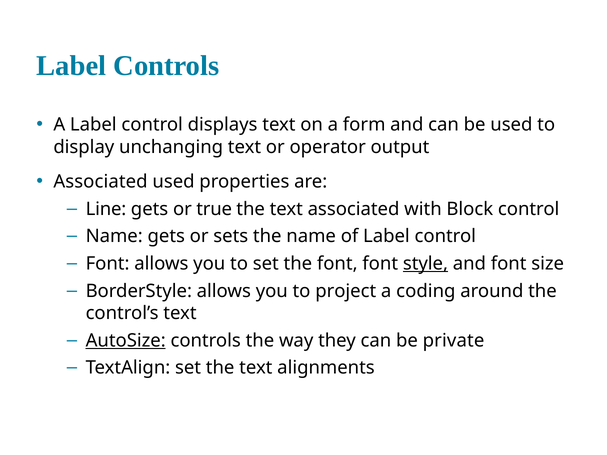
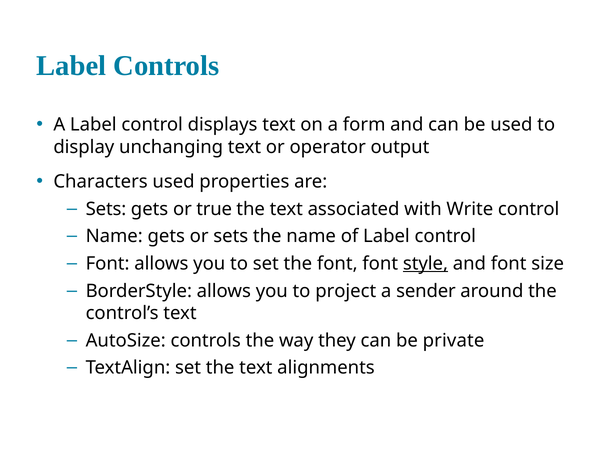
Associated: Associated -> Characters (101, 182)
Line: Line -> Sets (106, 209)
Block: Block -> Write (470, 209)
coding: coding -> sender (426, 291)
AutoSize underline: present -> none (126, 341)
